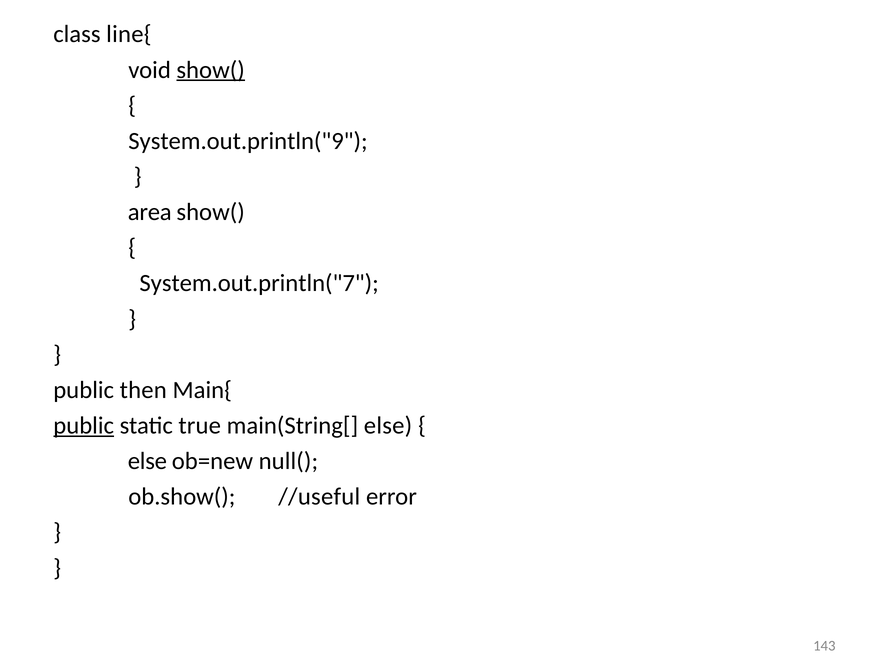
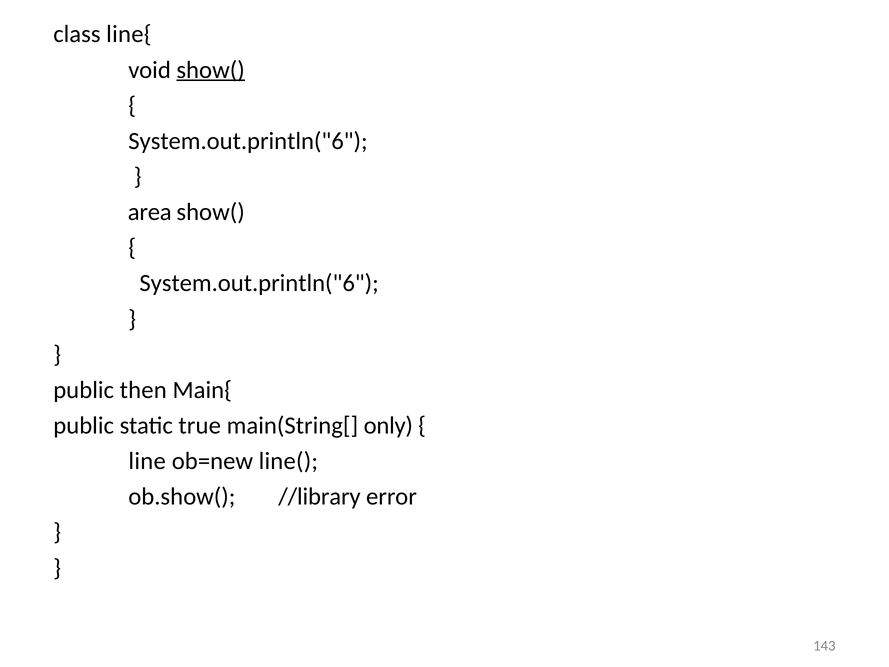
System.out.println("9: System.out.println("9 -> System.out.println("6 (248, 141)
System.out.println("7: System.out.println("7 -> System.out.println("6 (259, 283)
public underline: present -> none (84, 425)
main(String[ else: else -> only (388, 425)
else: else -> line (147, 461)
null(: null( -> line( (288, 461)
//useful: //useful -> //library (319, 497)
